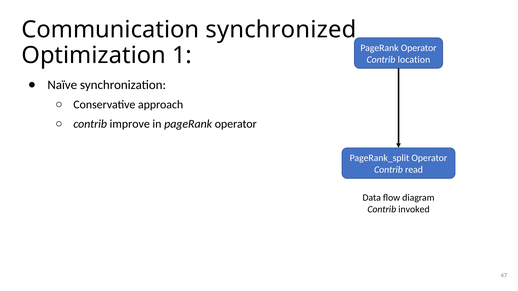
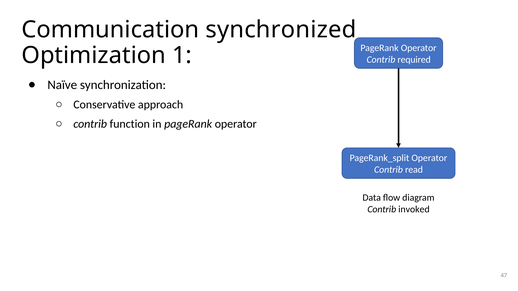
location: location -> required (414, 60)
improve: improve -> function (130, 124)
